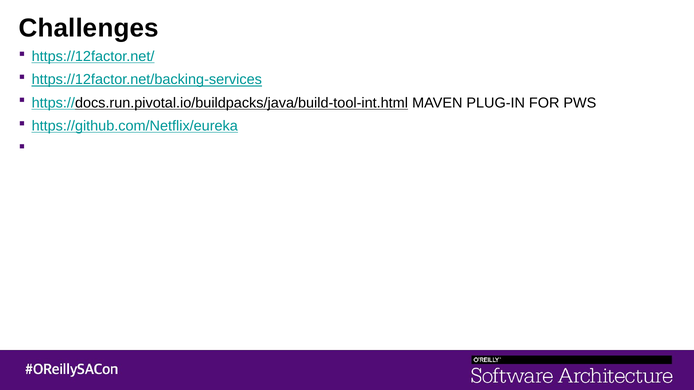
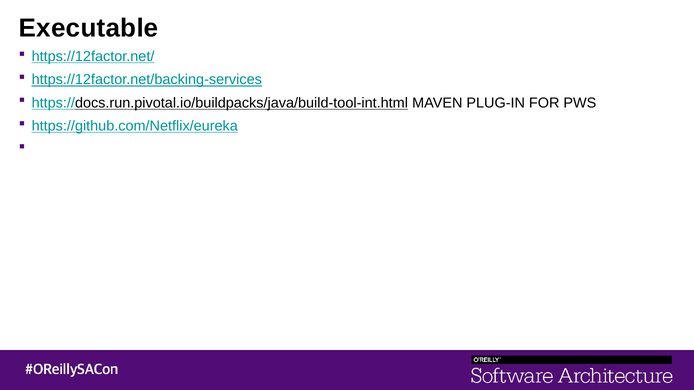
Challenges: Challenges -> Executable (89, 28)
